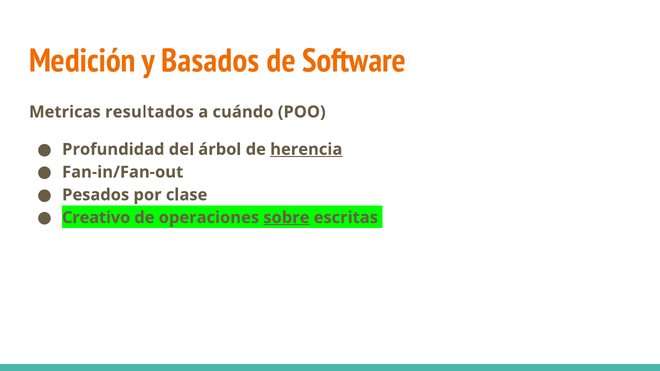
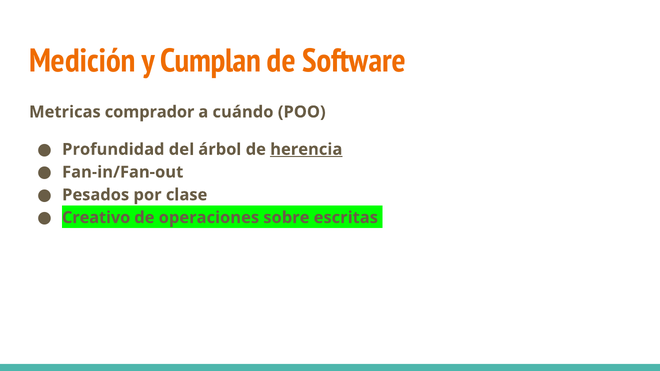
Basados: Basados -> Cumplan (211, 61)
resultados: resultados -> comprador (150, 112)
sobre underline: present -> none (286, 218)
